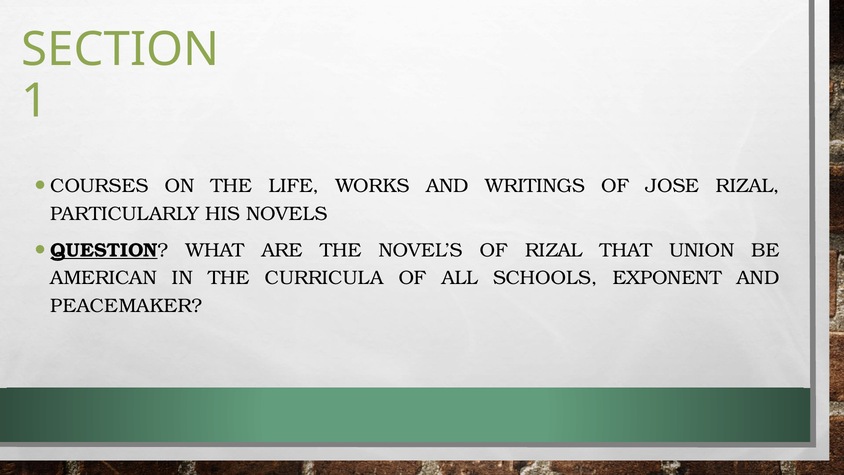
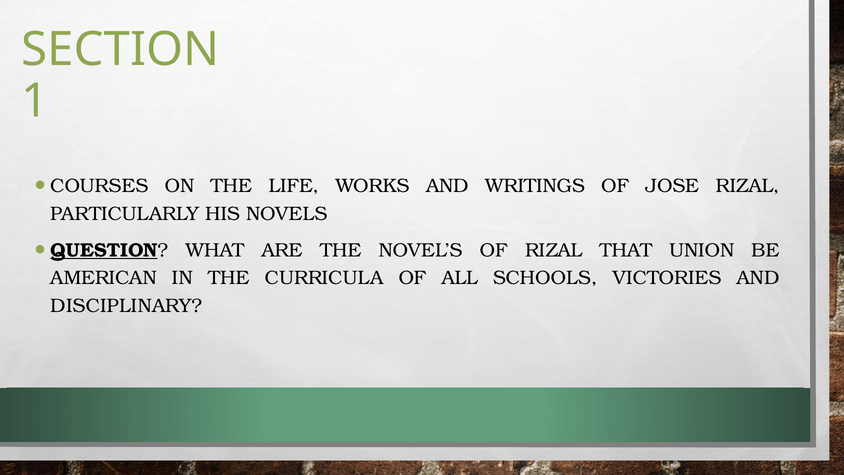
EXPONENT: EXPONENT -> VICTORIES (667, 278)
PEACEMAKER: PEACEMAKER -> DISCIPLINARY (126, 306)
